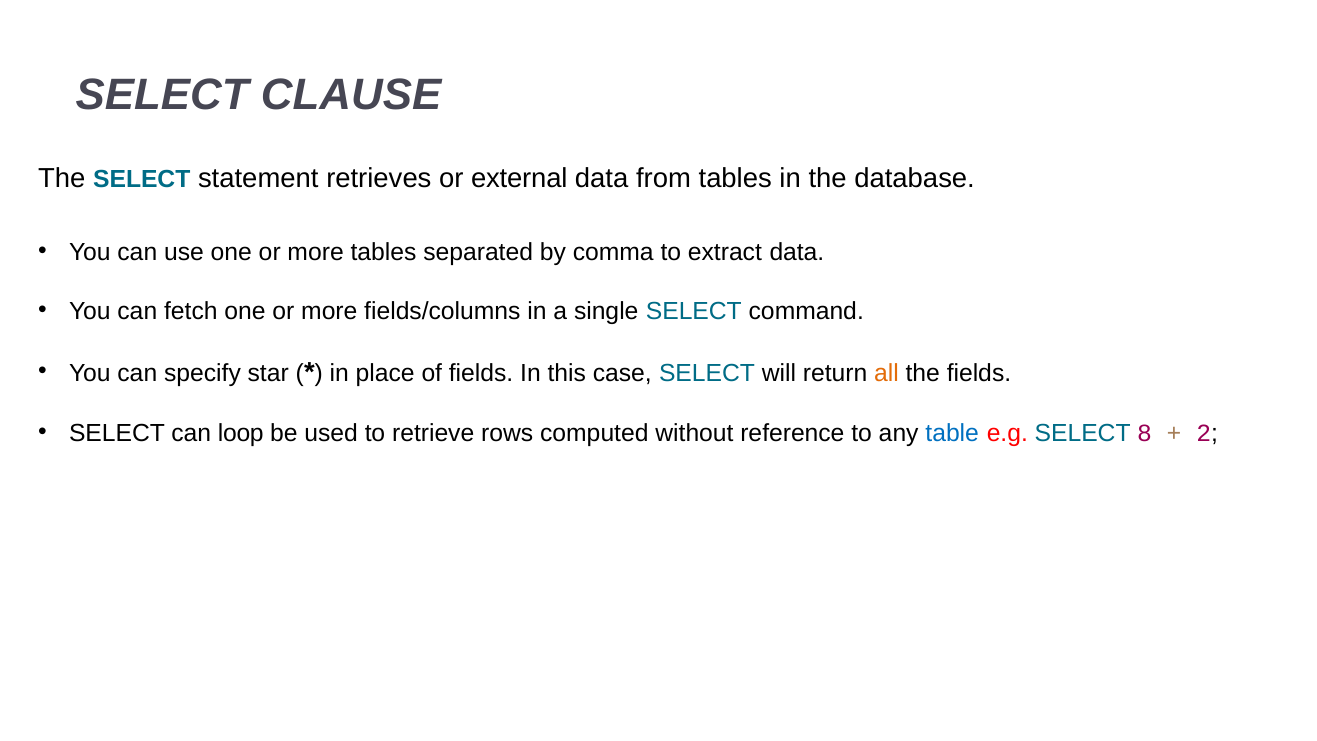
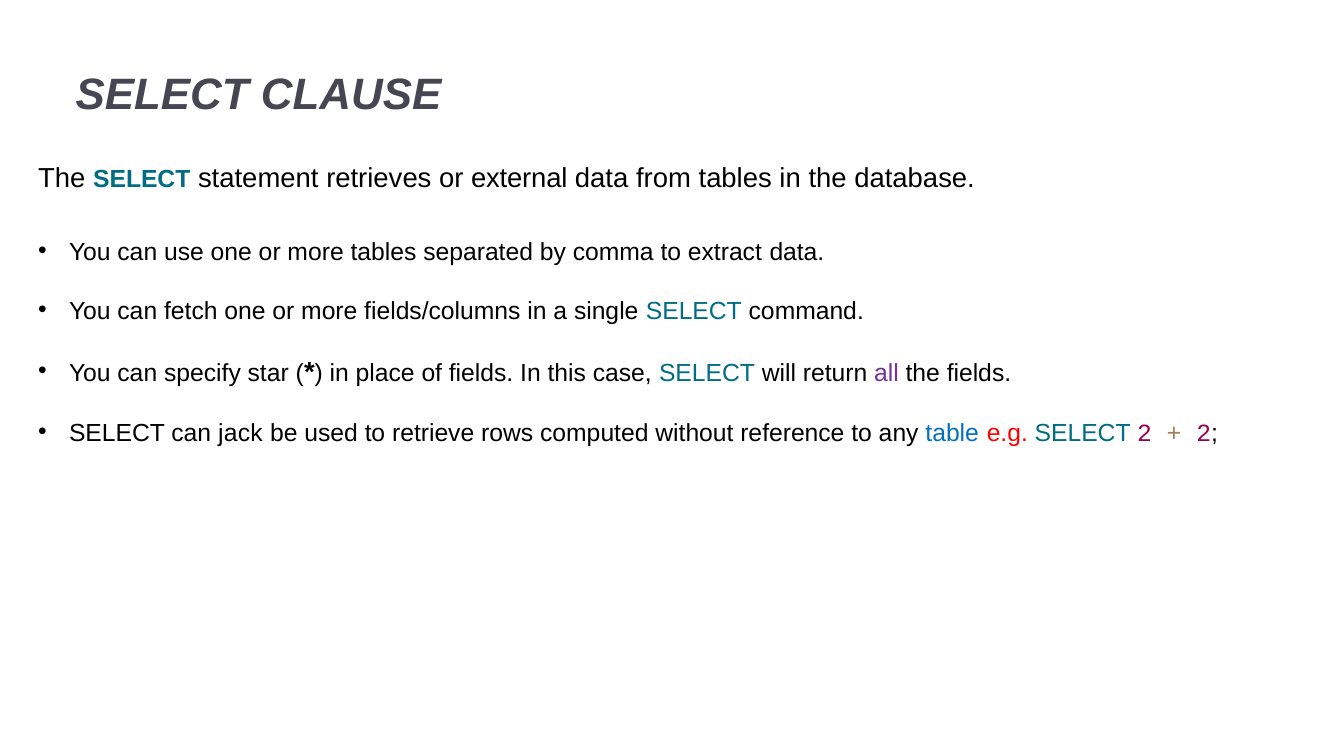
all colour: orange -> purple (886, 373)
loop: loop -> jack (241, 433)
SELECT 8: 8 -> 2 (1145, 433)
